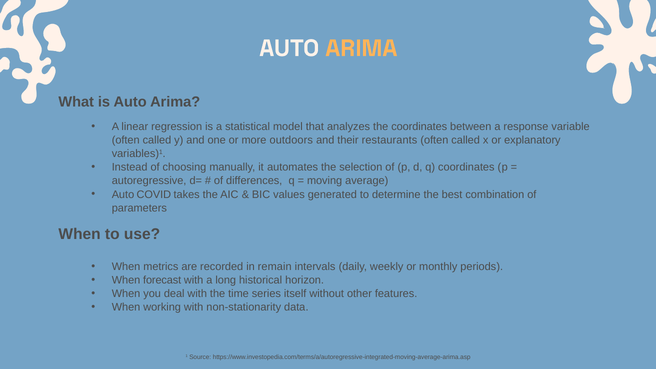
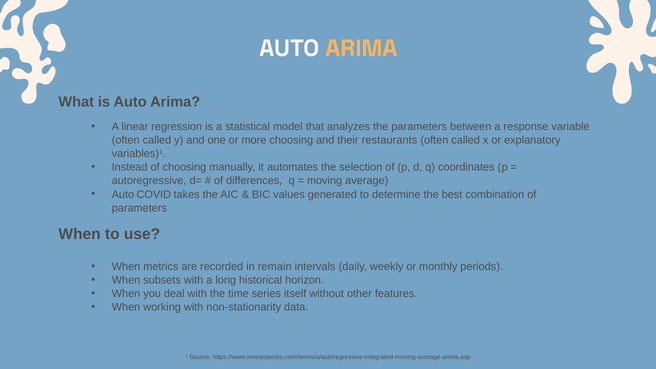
the coordinates: coordinates -> parameters (419, 127)
more outdoors: outdoors -> choosing (291, 140)
forecast: forecast -> subsets (162, 280)
